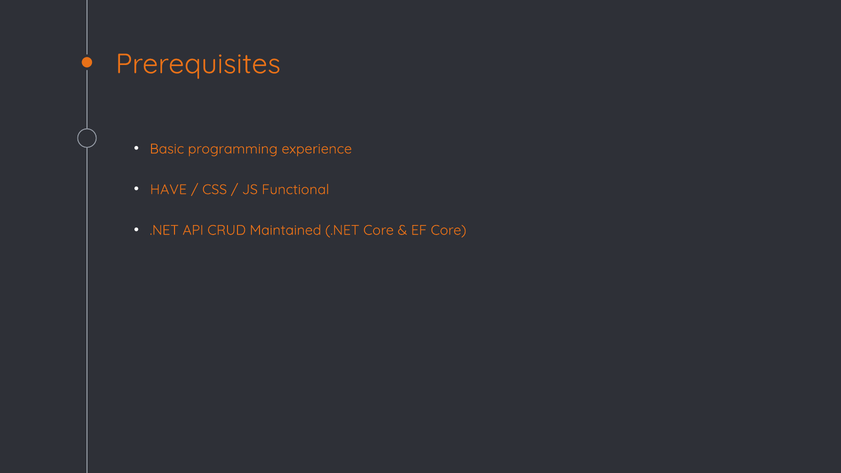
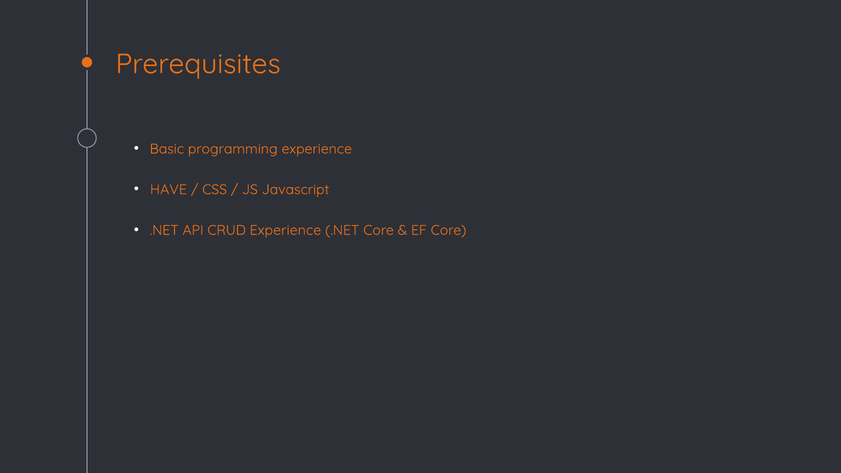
Functional: Functional -> Javascript (295, 190)
CRUD Maintained: Maintained -> Experience (285, 230)
